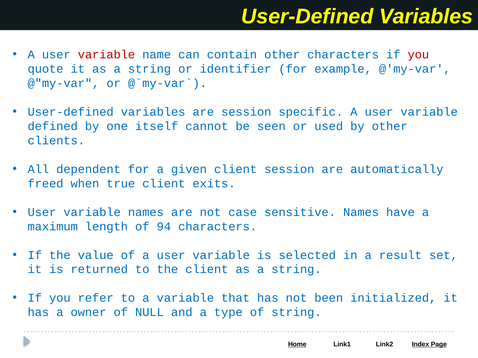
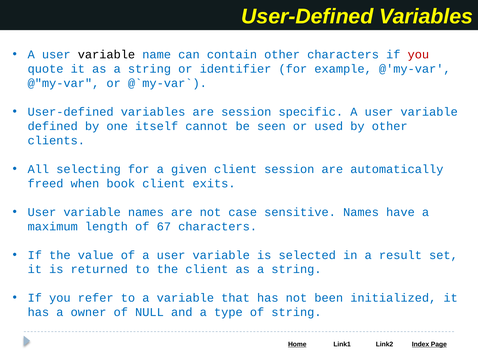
variable colour: red -> black (106, 55)
dependent: dependent -> selecting (89, 169)
true: true -> book (121, 184)
94: 94 -> 67 (164, 227)
